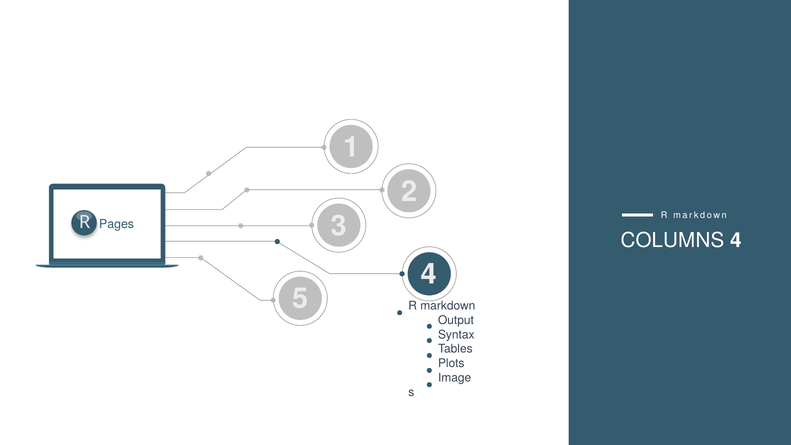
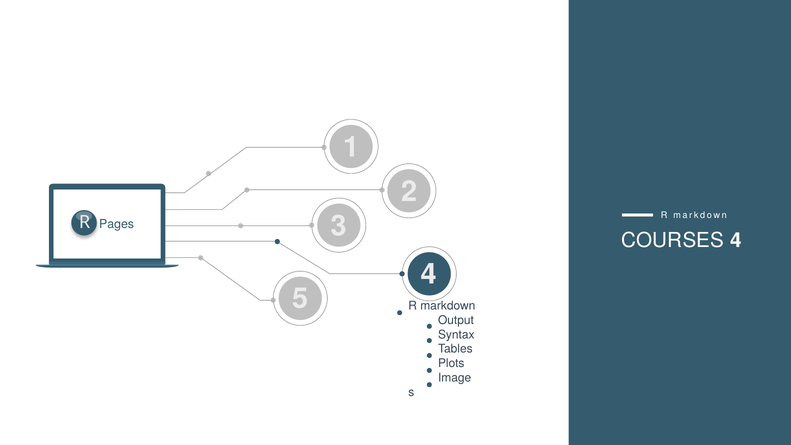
COLUMNS: COLUMNS -> COURSES (673, 240)
